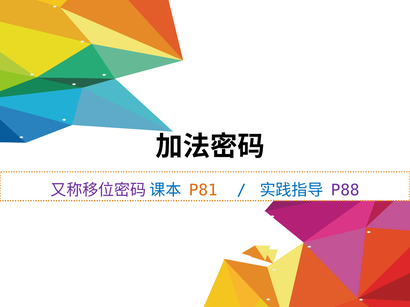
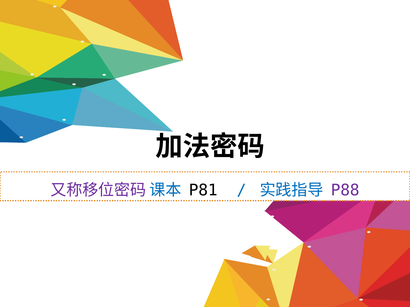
P81 colour: orange -> black (203, 191)
